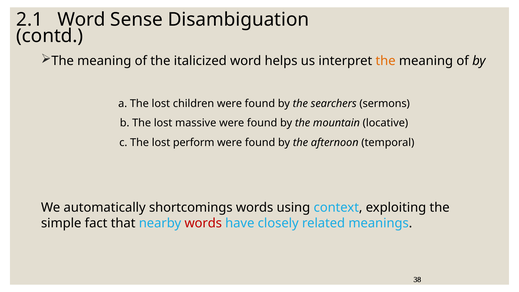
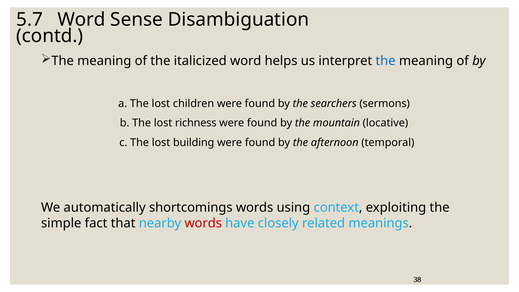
2.1: 2.1 -> 5.7 (30, 20)
the colour: orange -> blue (386, 61)
massive: massive -> richness (196, 123)
perform: perform -> building (194, 143)
